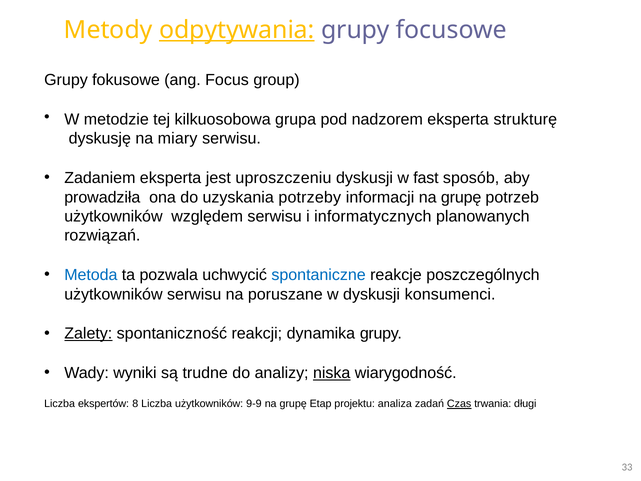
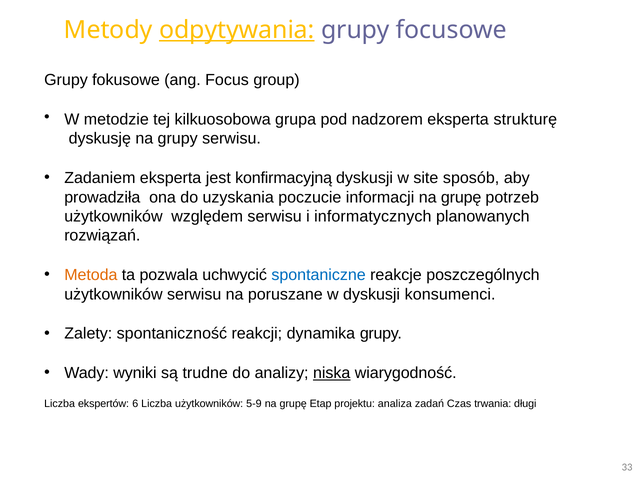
na miary: miary -> grupy (178, 139)
uproszczeniu: uproszczeniu -> konfirmacyjną (284, 178)
fast: fast -> site (426, 178)
potrzeby: potrzeby -> poczucie (310, 197)
Metoda colour: blue -> orange (91, 275)
Zalety underline: present -> none (88, 333)
8: 8 -> 6 (135, 404)
9-9: 9-9 -> 5-9 (254, 404)
Czas underline: present -> none (459, 404)
